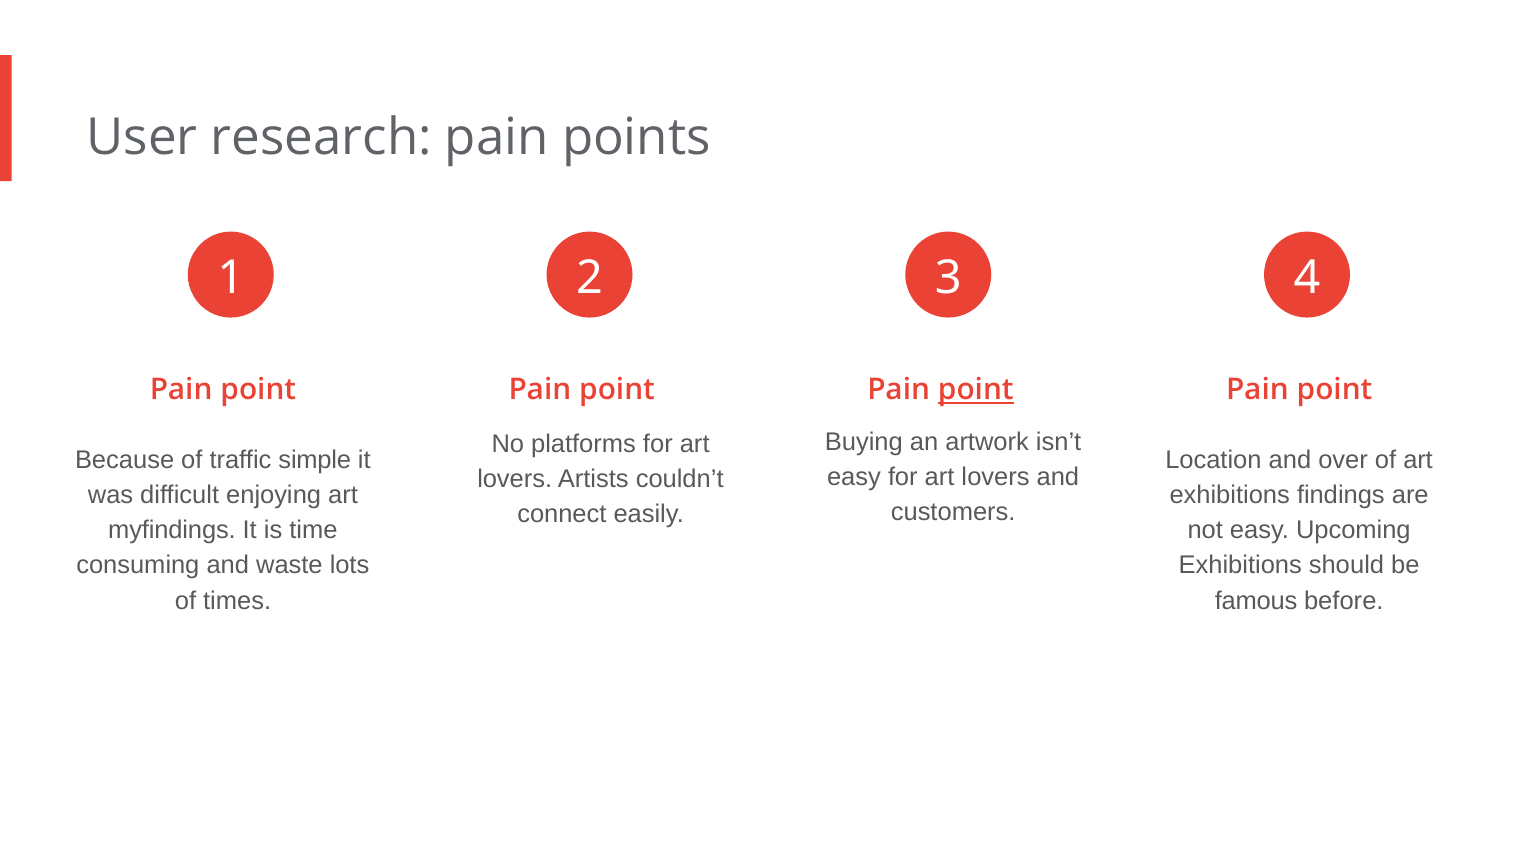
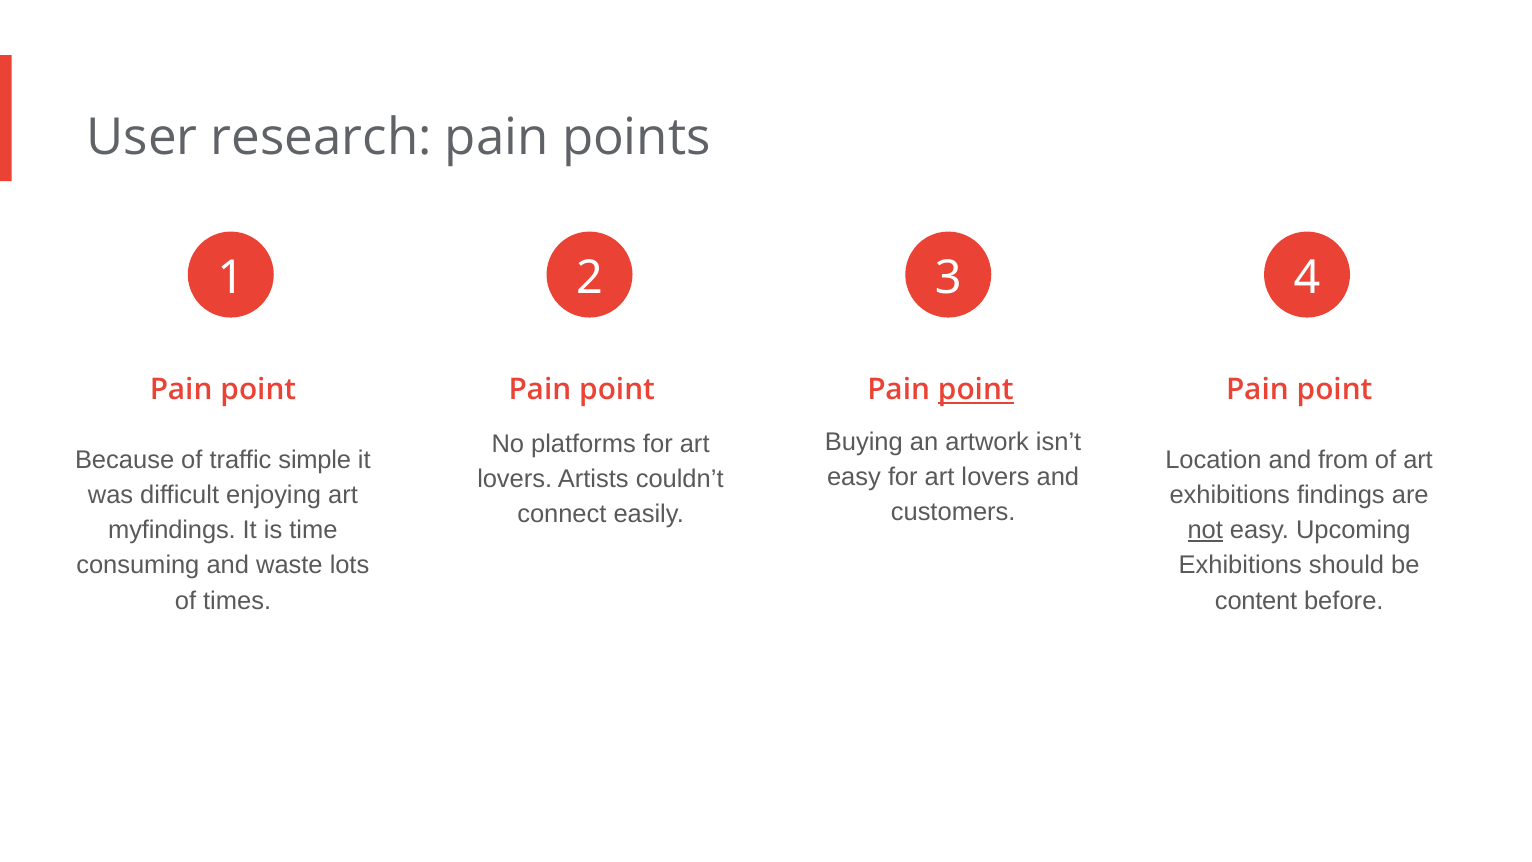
over: over -> from (1343, 460)
not underline: none -> present (1205, 530)
famous: famous -> content (1256, 600)
